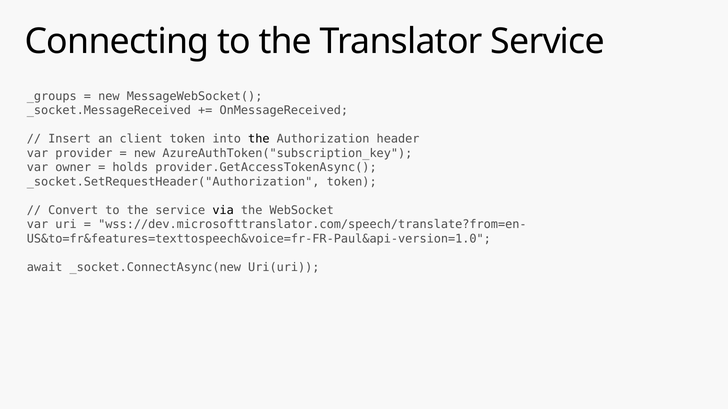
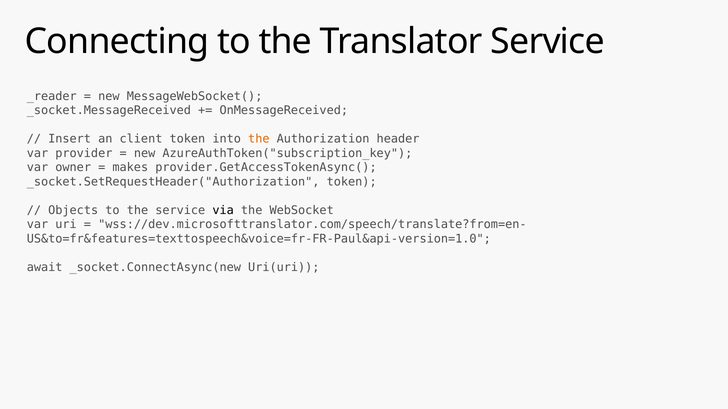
_groups: _groups -> _reader (52, 96)
the colour: black -> orange (259, 139)
holds: holds -> makes (130, 168)
Convert: Convert -> Objects (73, 210)
